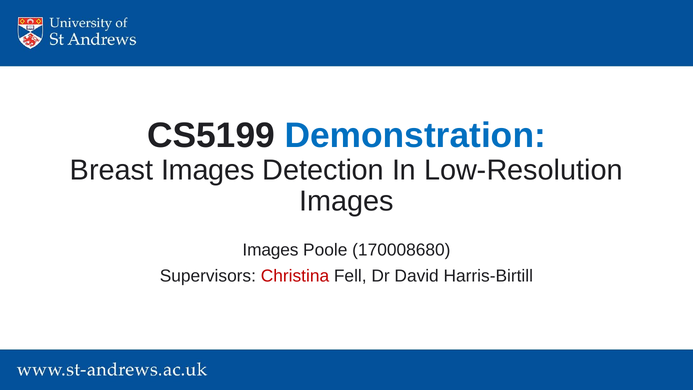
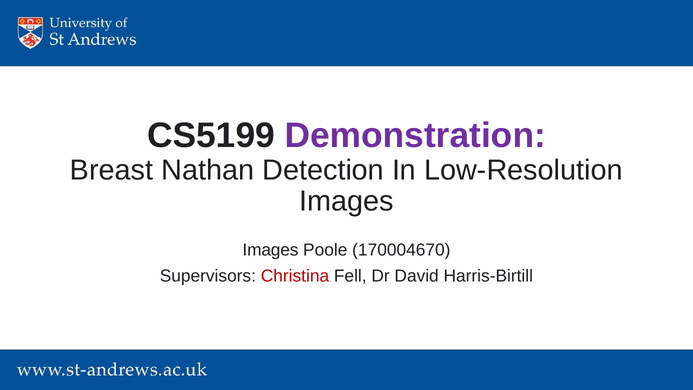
Demonstration colour: blue -> purple (415, 135)
Breast Images: Images -> Nathan (208, 170)
170008680: 170008680 -> 170004670 (401, 250)
